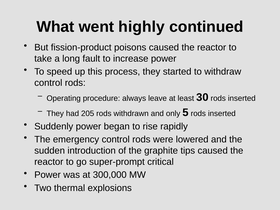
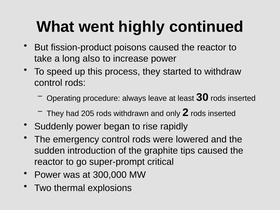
fault: fault -> also (91, 59)
5: 5 -> 2 (186, 112)
